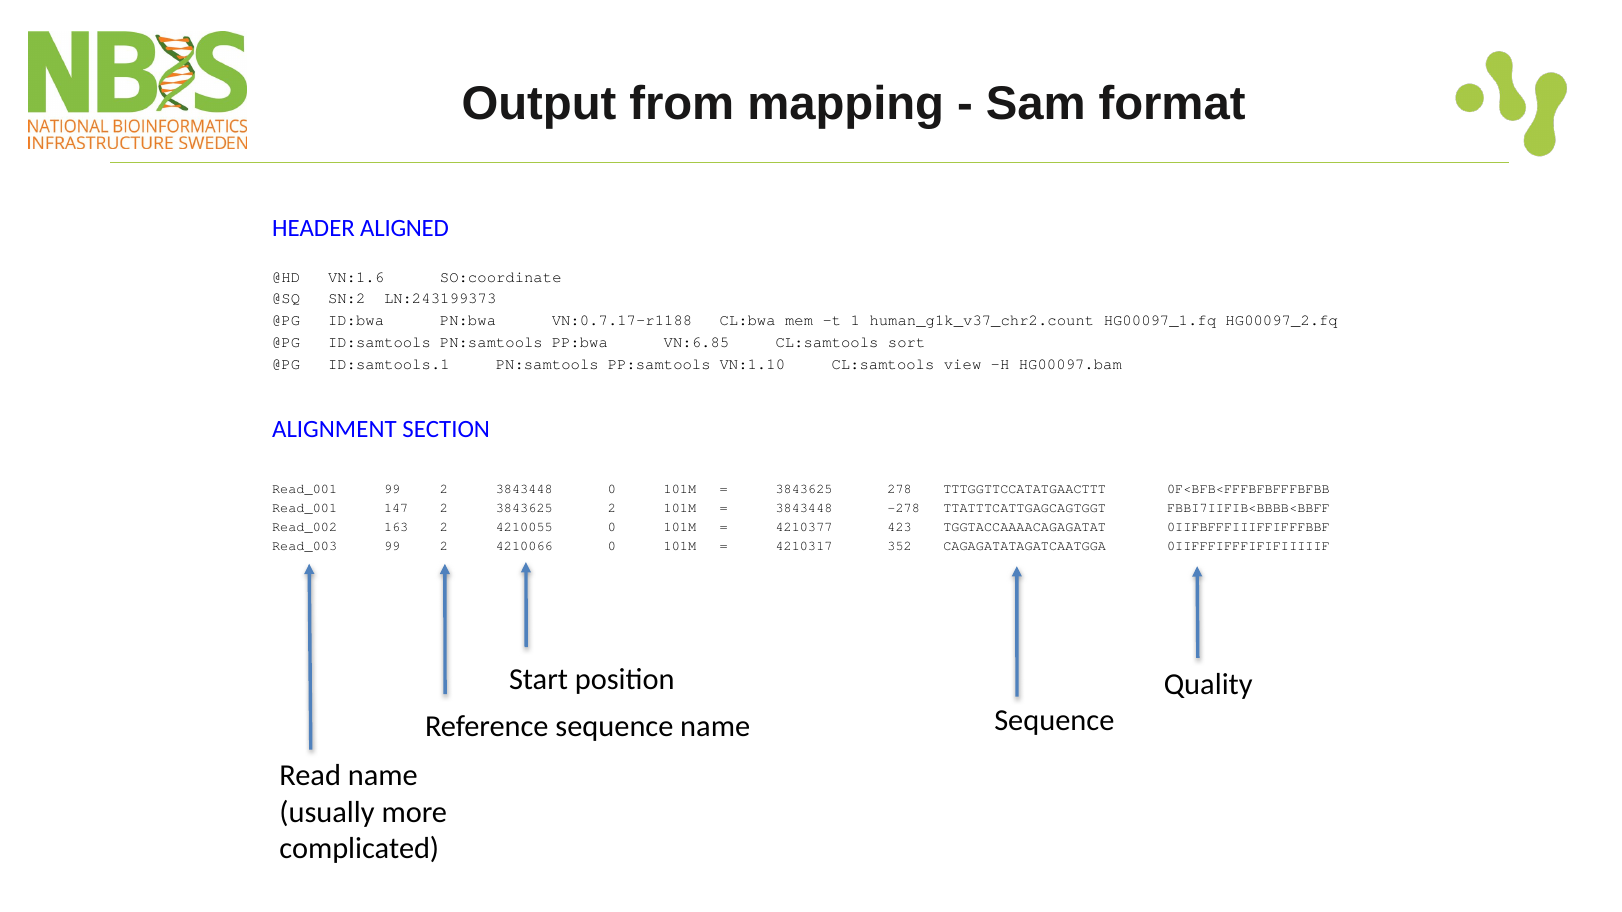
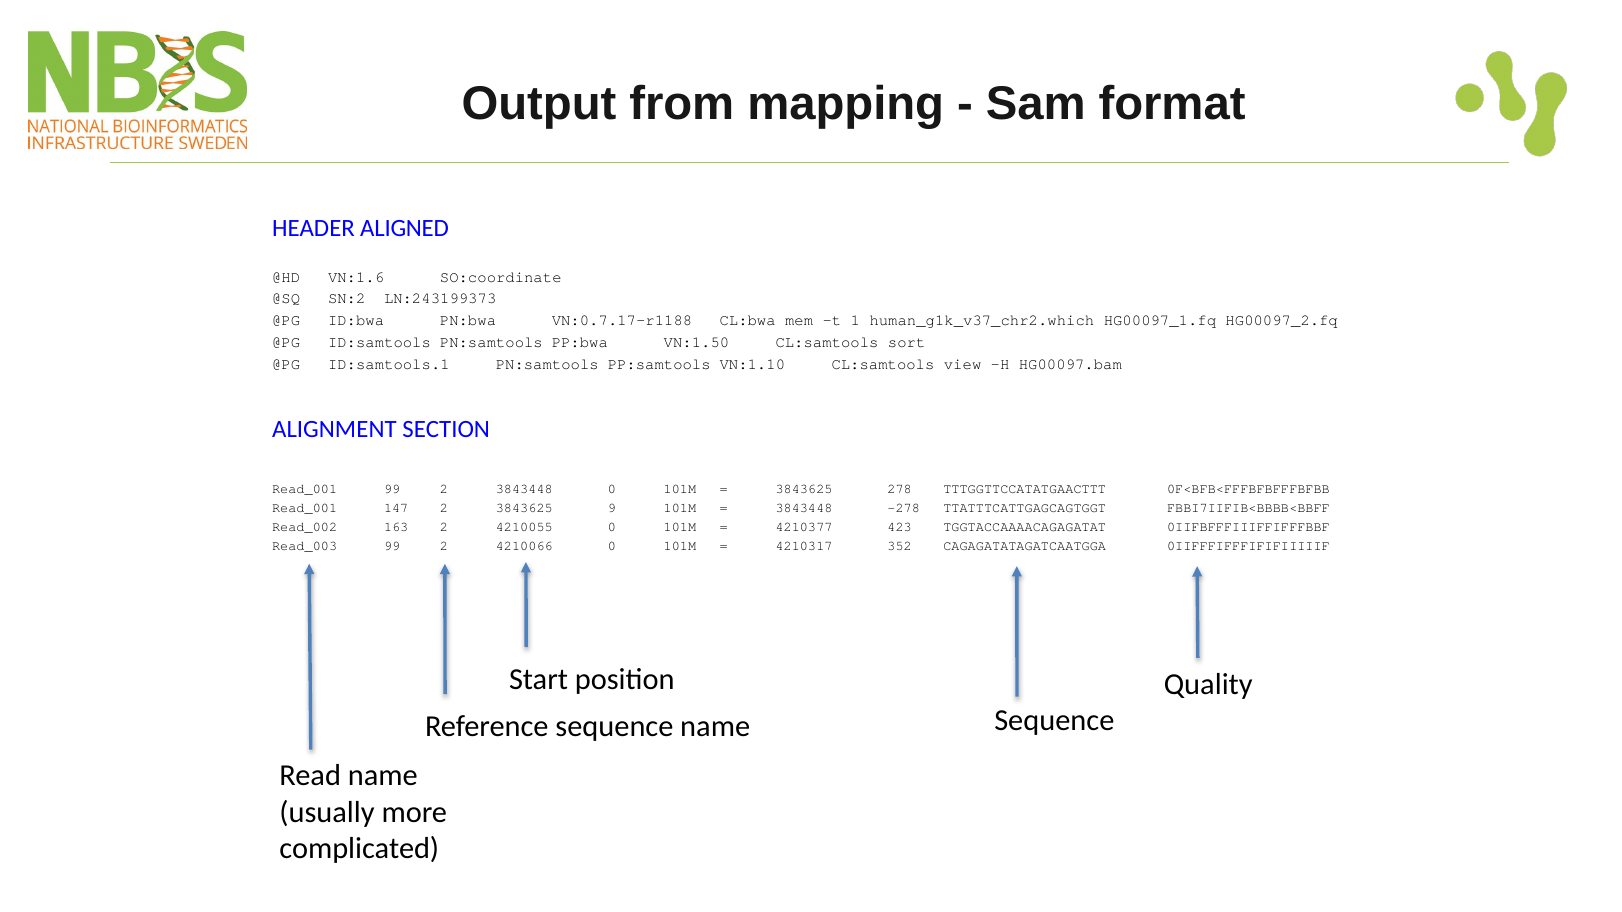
human_g1k_v37_chr2.count: human_g1k_v37_chr2.count -> human_g1k_v37_chr2.which (982, 321)
VN:6.85: VN:6.85 -> VN:1.50 (696, 343)
3843625 2: 2 -> 9 (612, 508)
